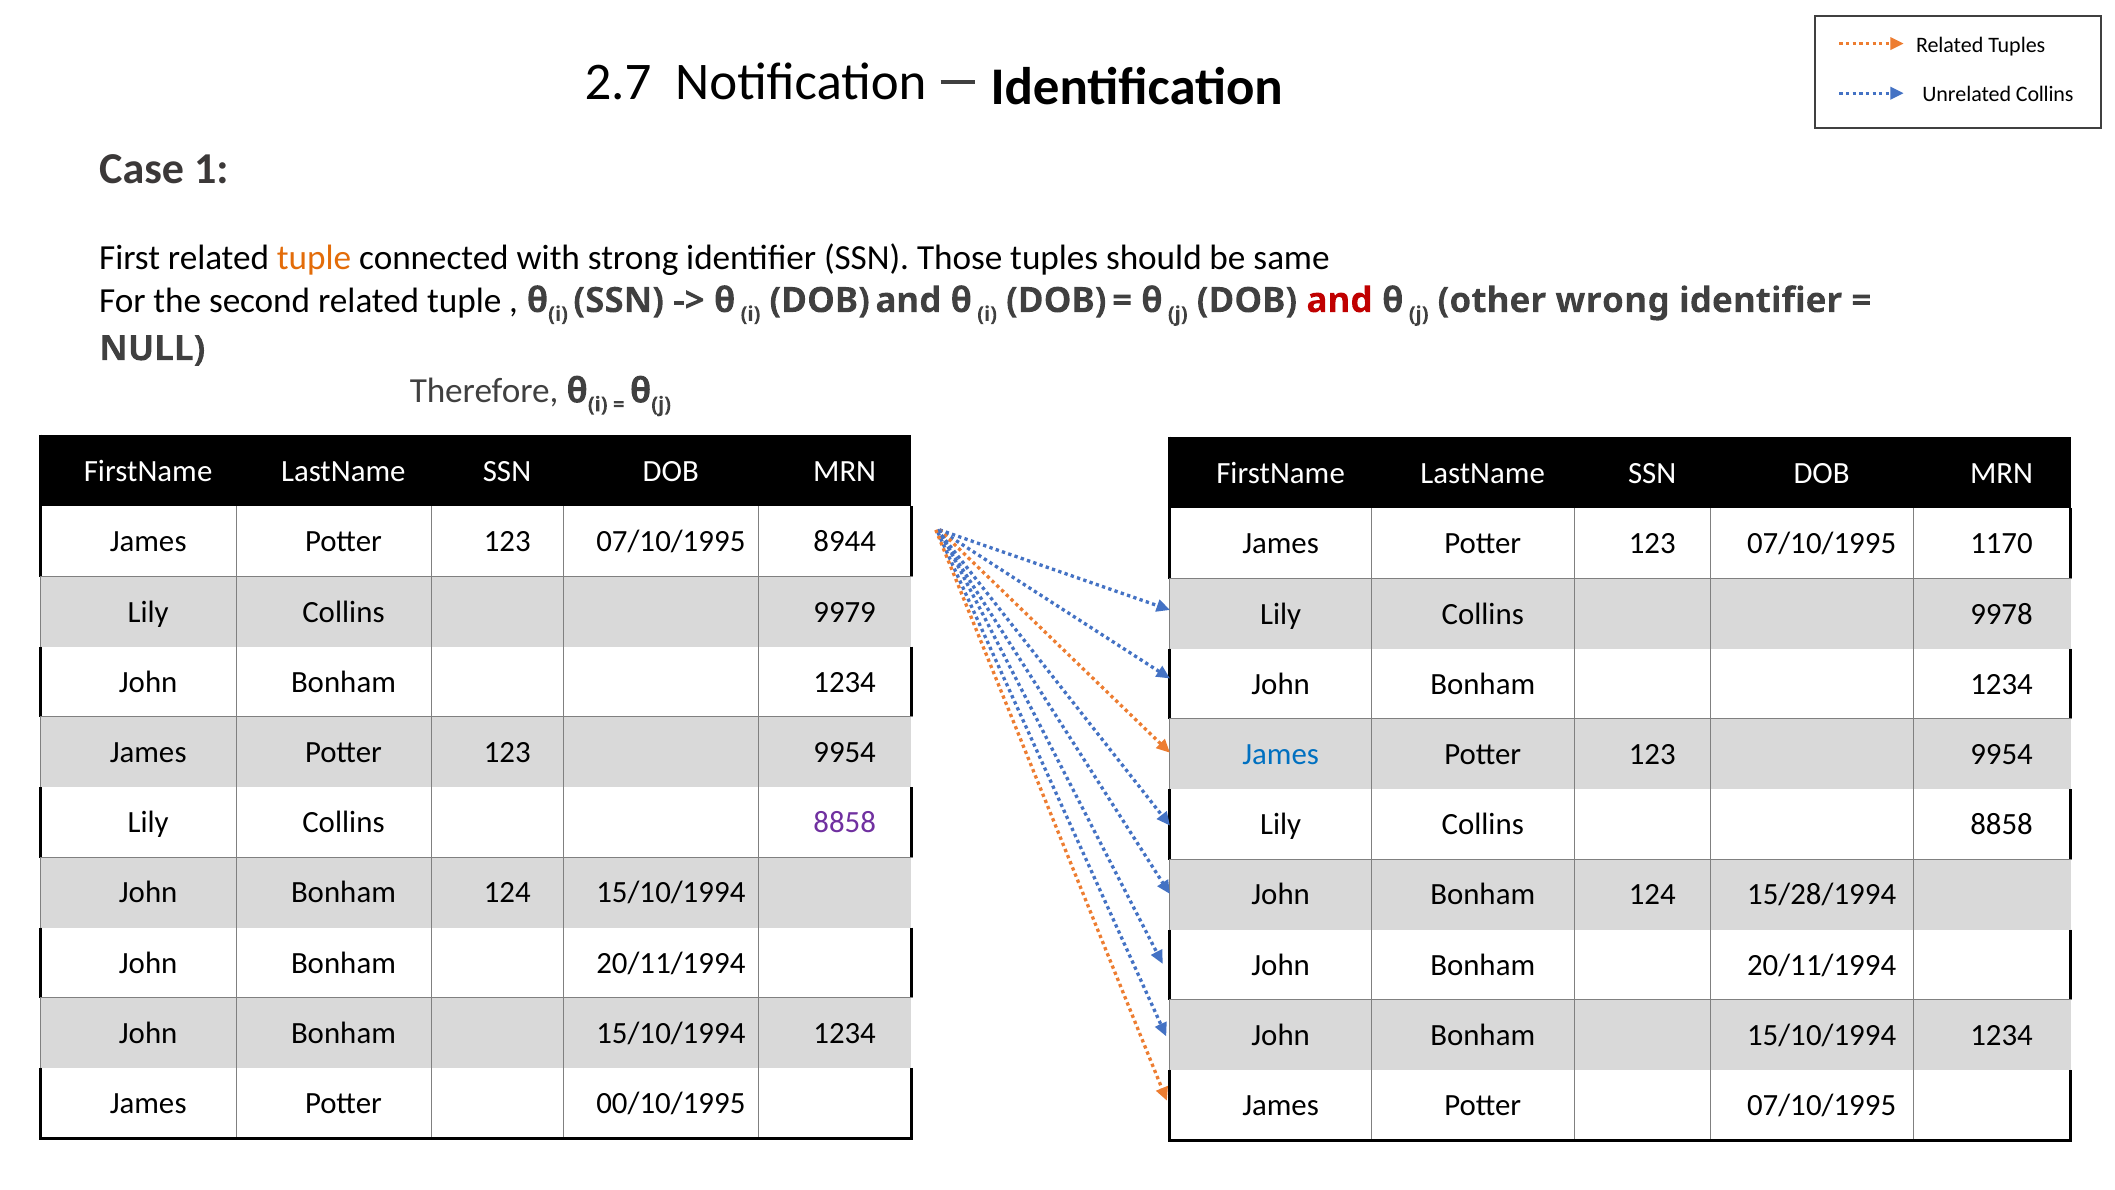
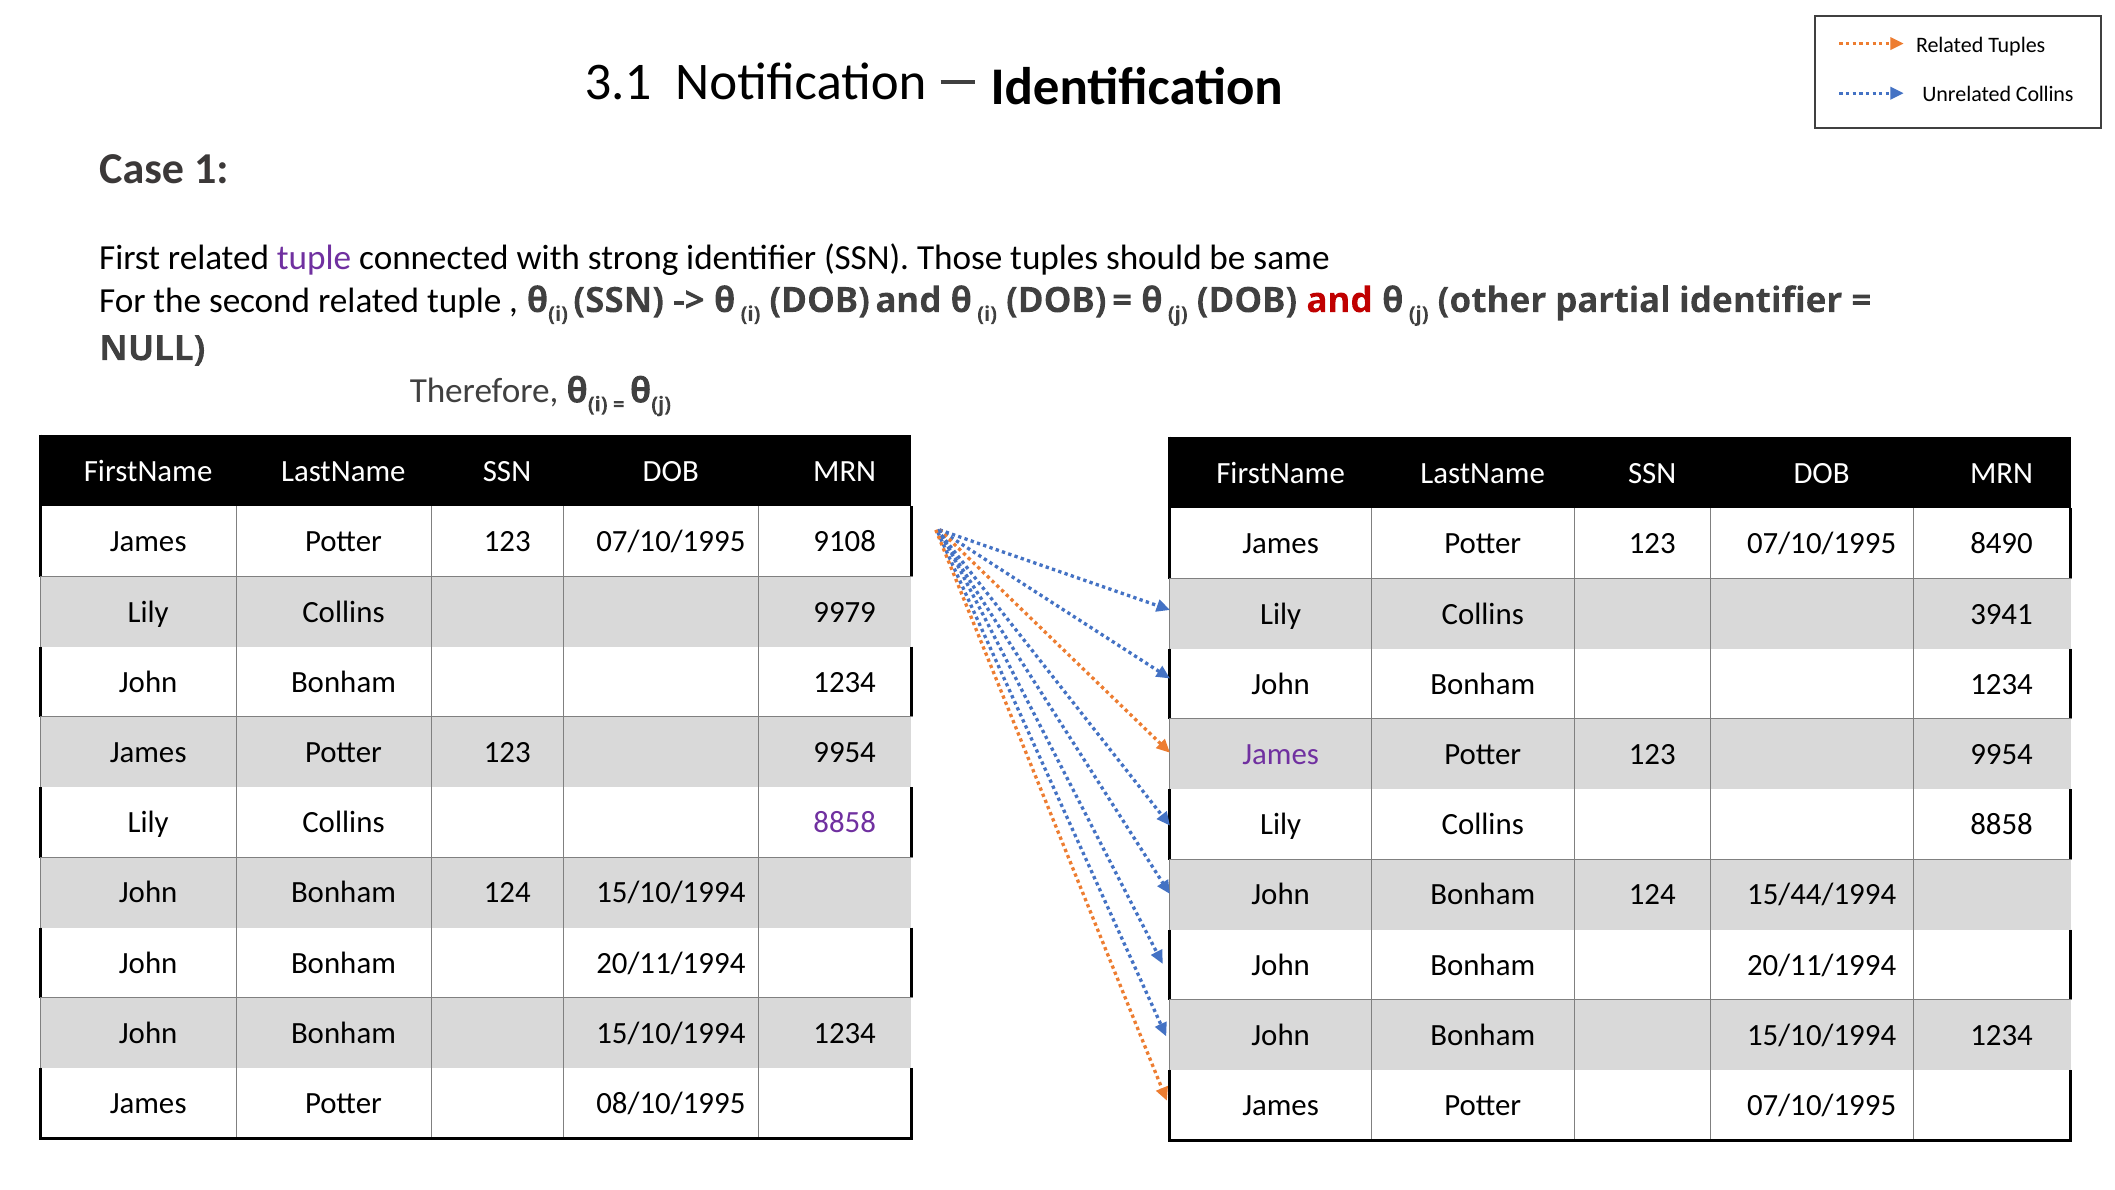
2.7: 2.7 -> 3.1 (618, 82)
tuple colour: orange -> purple (314, 258)
wrong: wrong -> partial (1613, 300)
8944: 8944 -> 9108 (845, 542)
1170: 1170 -> 8490 (2002, 544)
9978: 9978 -> 3941 (2002, 614)
James colour: blue -> purple (1281, 754)
15/28/1994: 15/28/1994 -> 15/44/1994 (1822, 895)
00/10/1995: 00/10/1995 -> 08/10/1995 (671, 1103)
